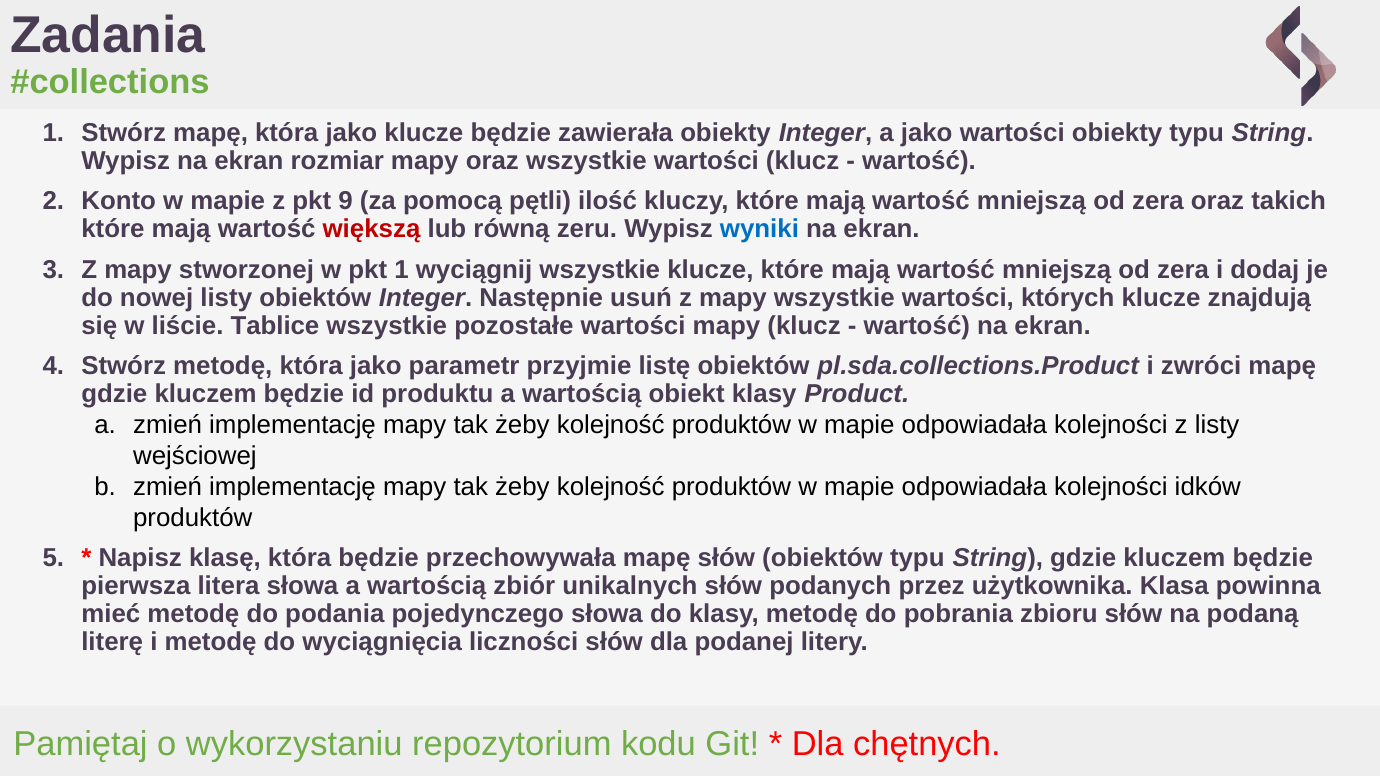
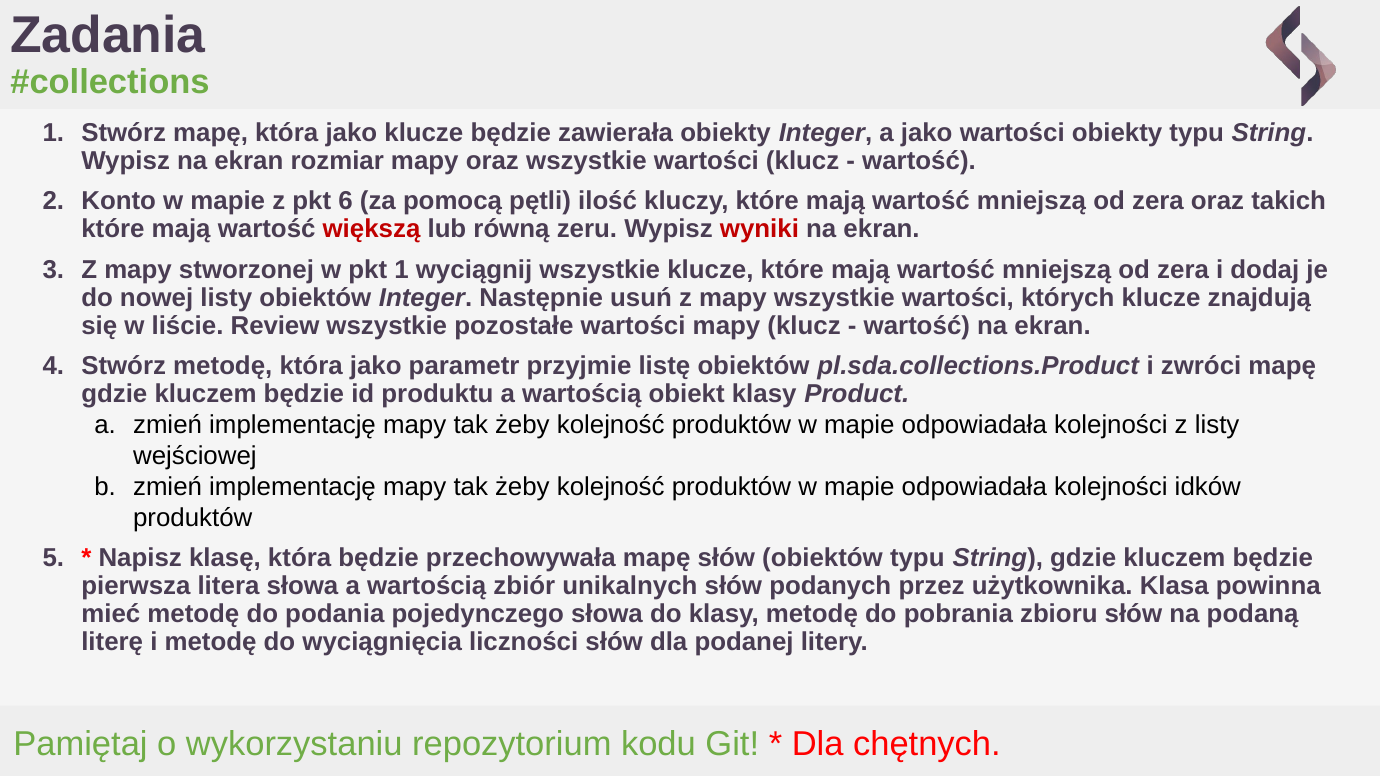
9: 9 -> 6 (346, 201)
wyniki colour: blue -> red (759, 229)
Tablice: Tablice -> Review (275, 326)
